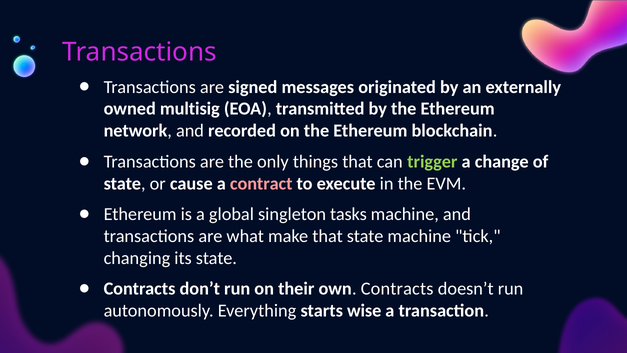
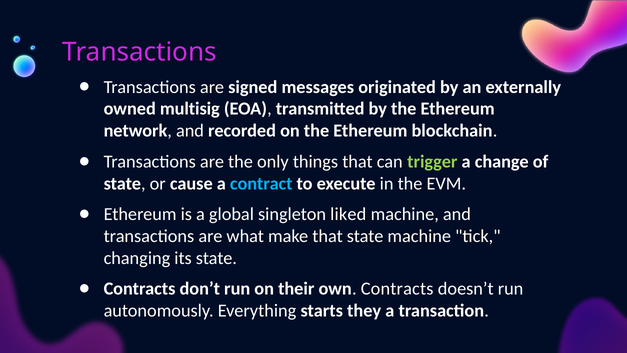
contract colour: pink -> light blue (261, 183)
tasks: tasks -> liked (348, 214)
wise: wise -> they (364, 311)
